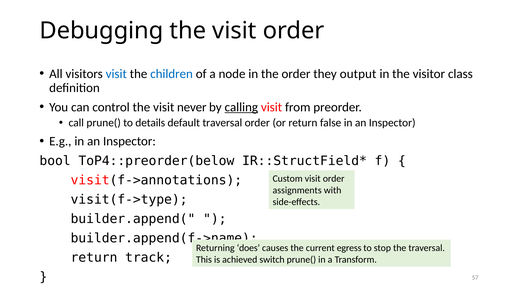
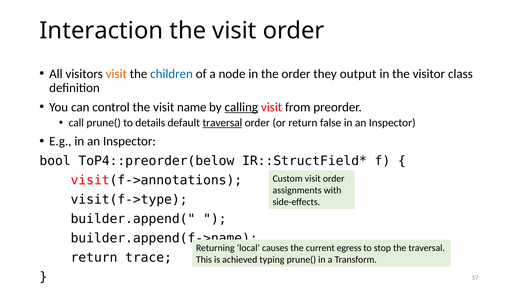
Debugging: Debugging -> Interaction (101, 31)
visit colour: blue -> orange (116, 74)
never: never -> name (192, 107)
traversal underline: none -> present (222, 123)
does: does -> local (248, 248)
track: track -> trace (149, 258)
switch: switch -> typing (272, 260)
